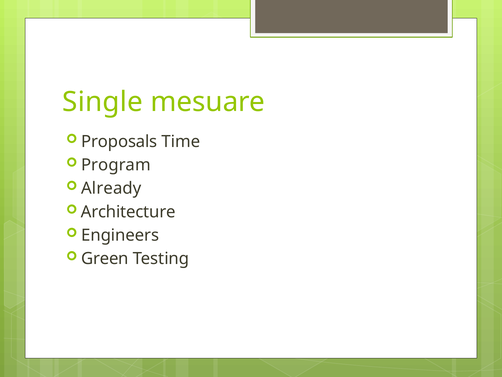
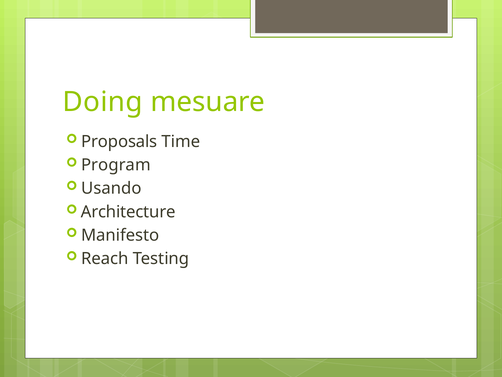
Single: Single -> Doing (103, 102)
Already: Already -> Usando (111, 188)
Engineers: Engineers -> Manifesto (120, 235)
Green: Green -> Reach (105, 258)
